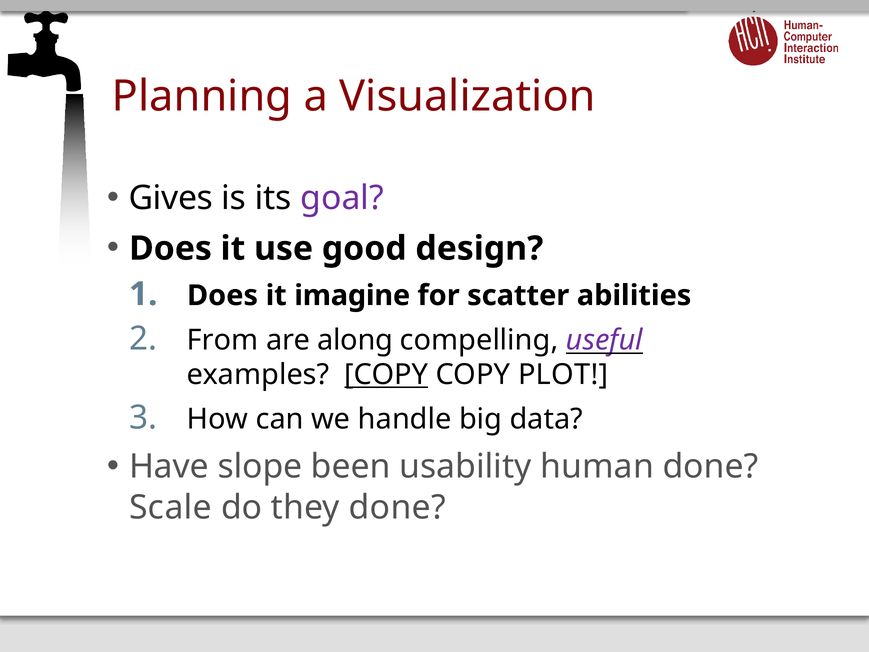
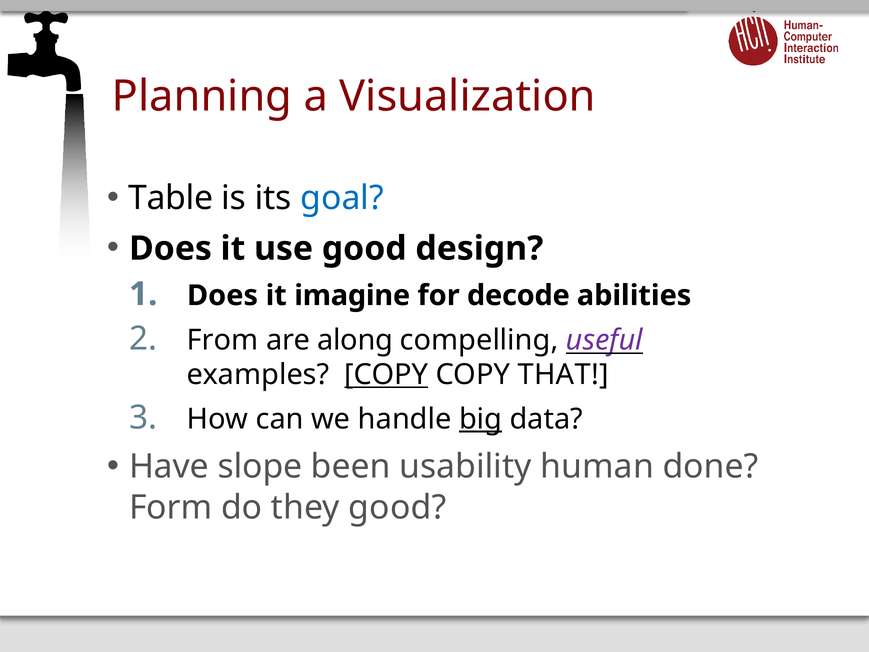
Gives: Gives -> Table (171, 198)
goal colour: purple -> blue (342, 198)
scatter: scatter -> decode (518, 295)
PLOT: PLOT -> THAT (563, 375)
big underline: none -> present (481, 419)
Scale: Scale -> Form (171, 507)
they done: done -> good (397, 507)
